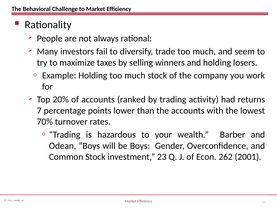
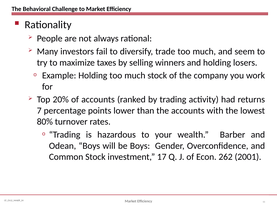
70%: 70% -> 80% (45, 122)
23: 23 -> 17 (162, 157)
